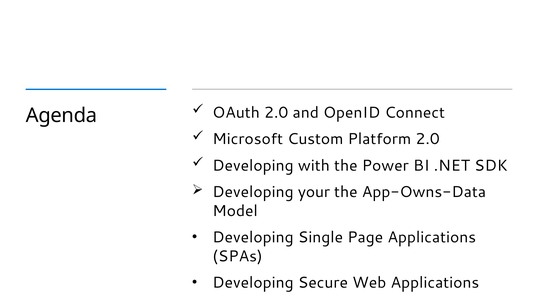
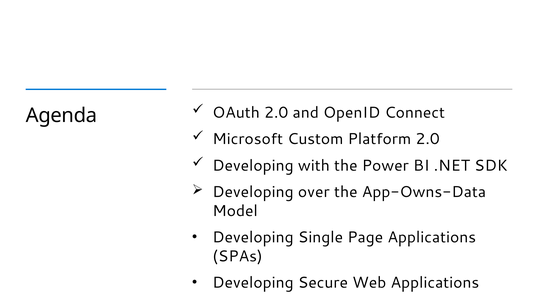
your: your -> over (314, 192)
